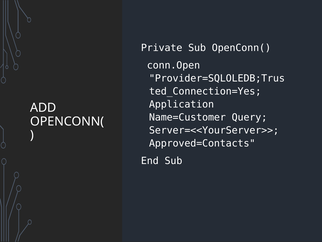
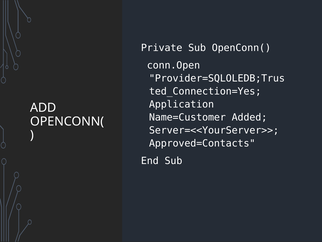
Query: Query -> Added (249, 117)
